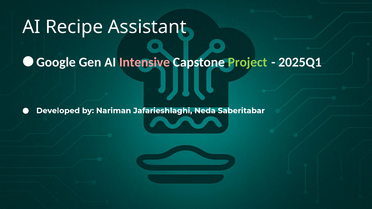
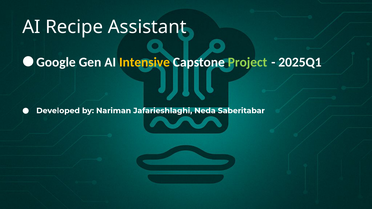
Intensive colour: pink -> yellow (145, 62)
